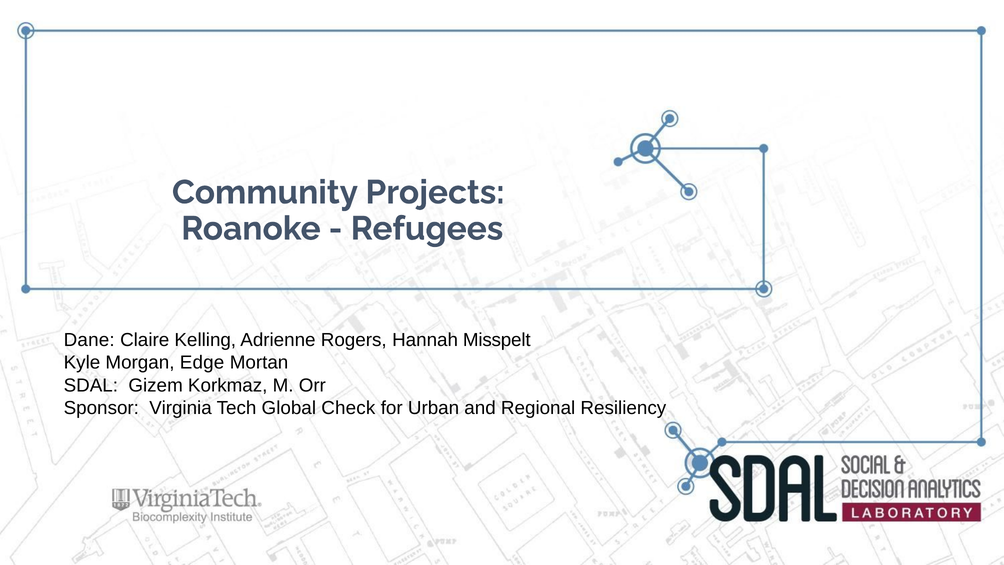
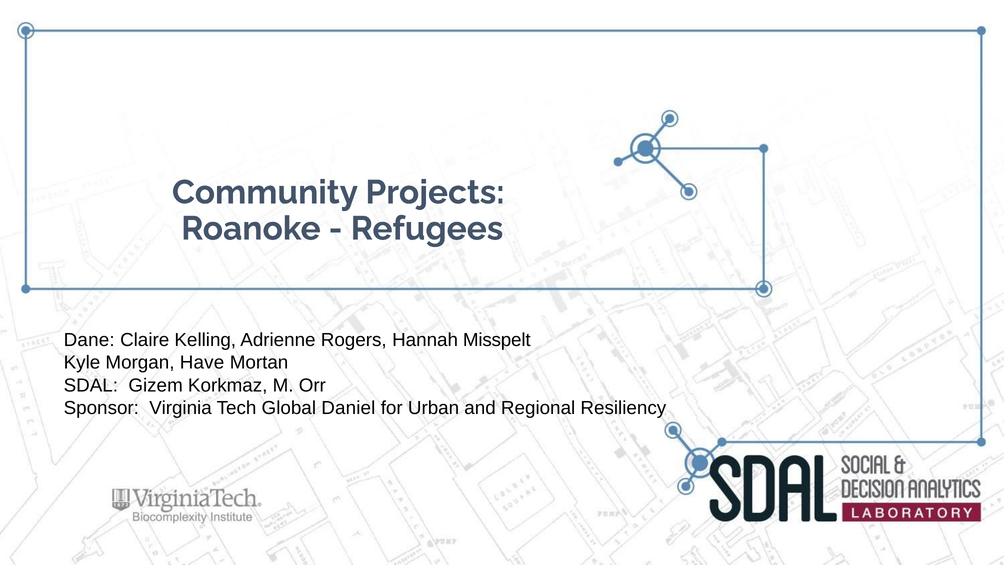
Edge: Edge -> Have (202, 363)
Check: Check -> Daniel (348, 408)
